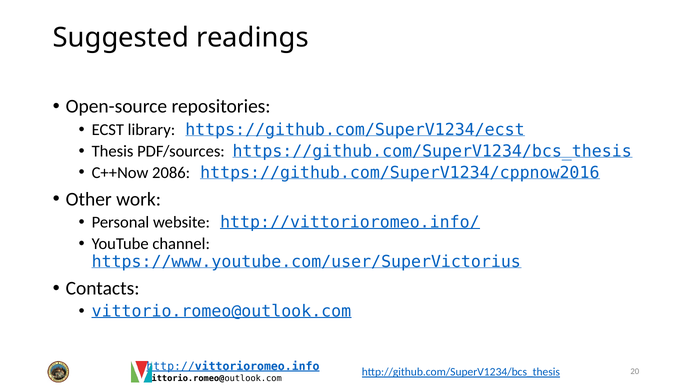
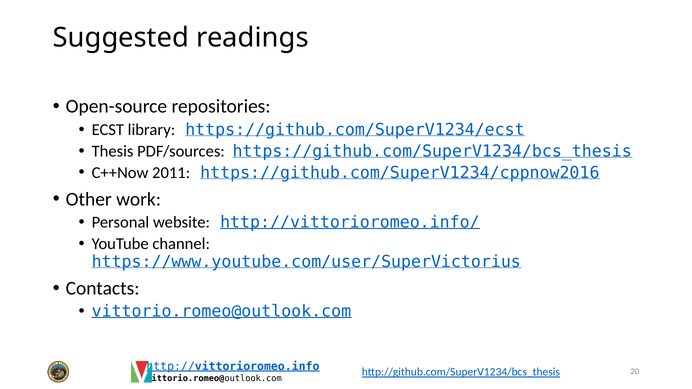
2086: 2086 -> 2011 (171, 173)
